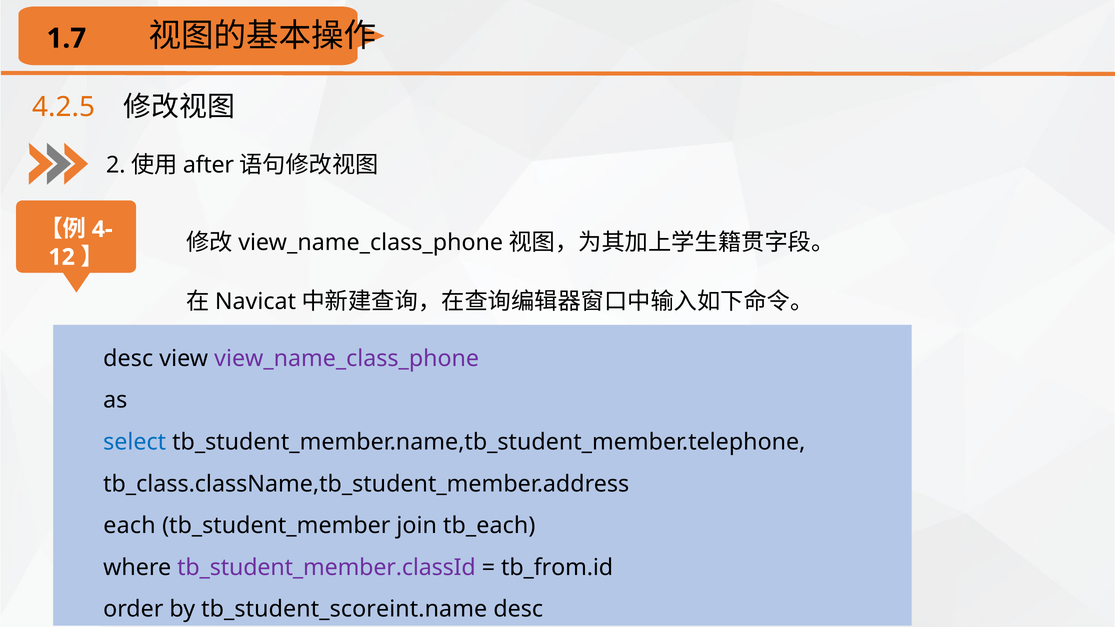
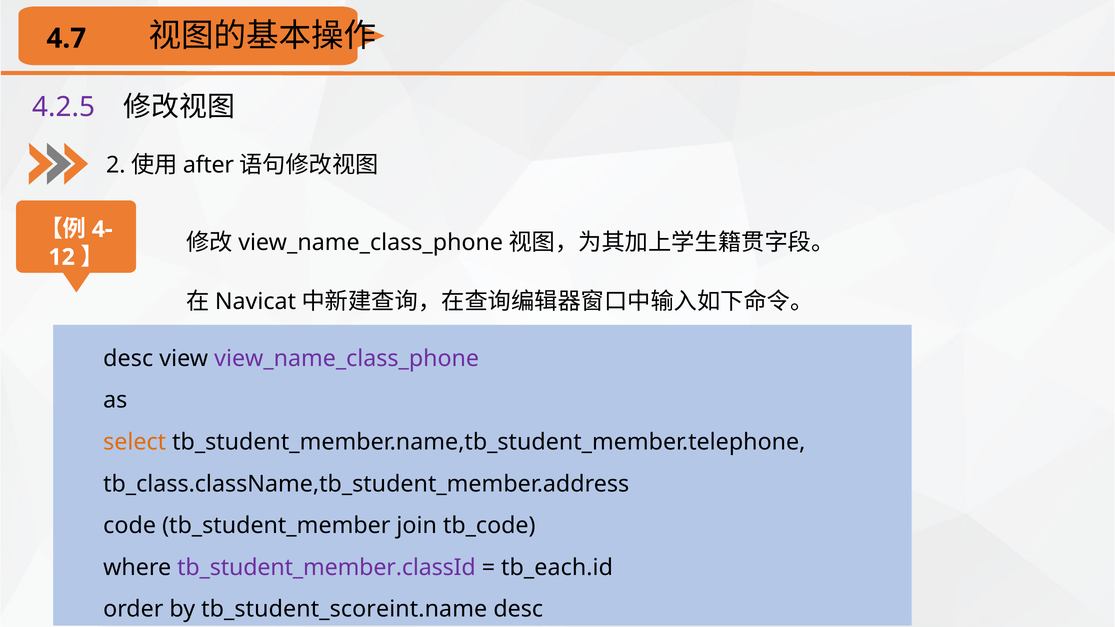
1.7: 1.7 -> 4.7 (66, 38)
4.2.5 colour: orange -> purple (64, 107)
select colour: blue -> orange (135, 442)
each: each -> code (130, 526)
tb_each: tb_each -> tb_code (489, 526)
tb_from.id: tb_from.id -> tb_each.id (557, 568)
